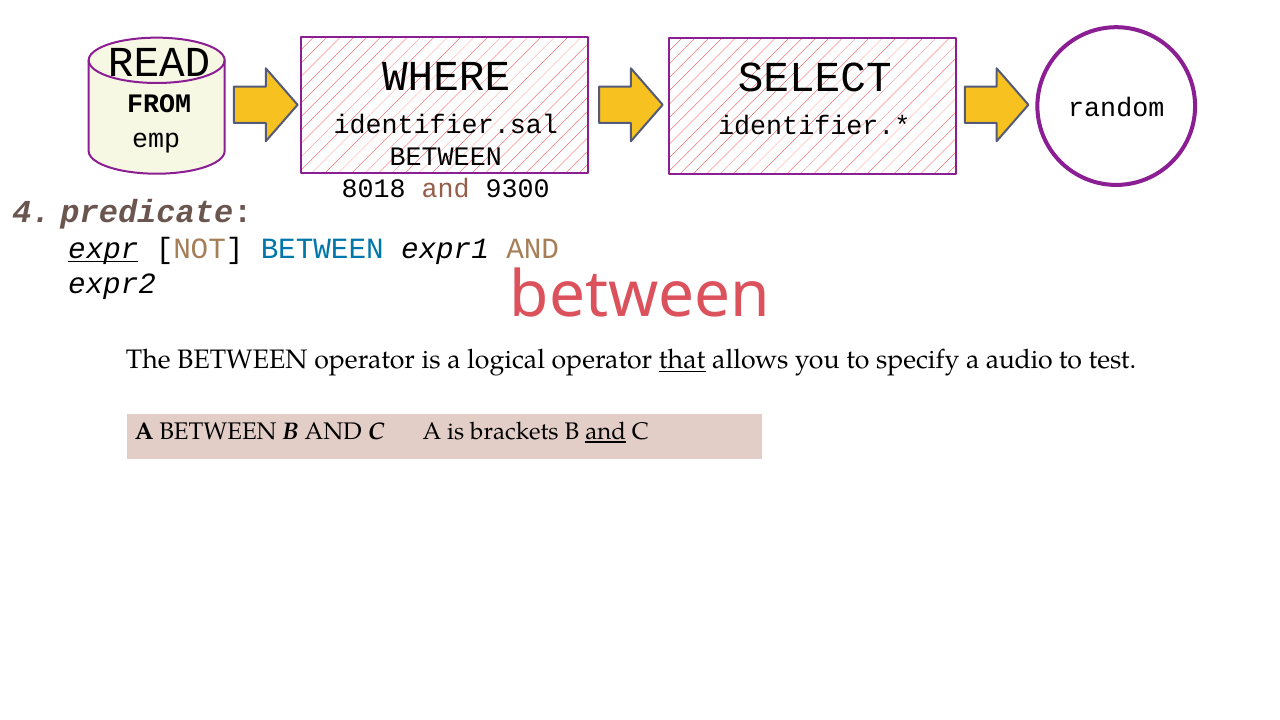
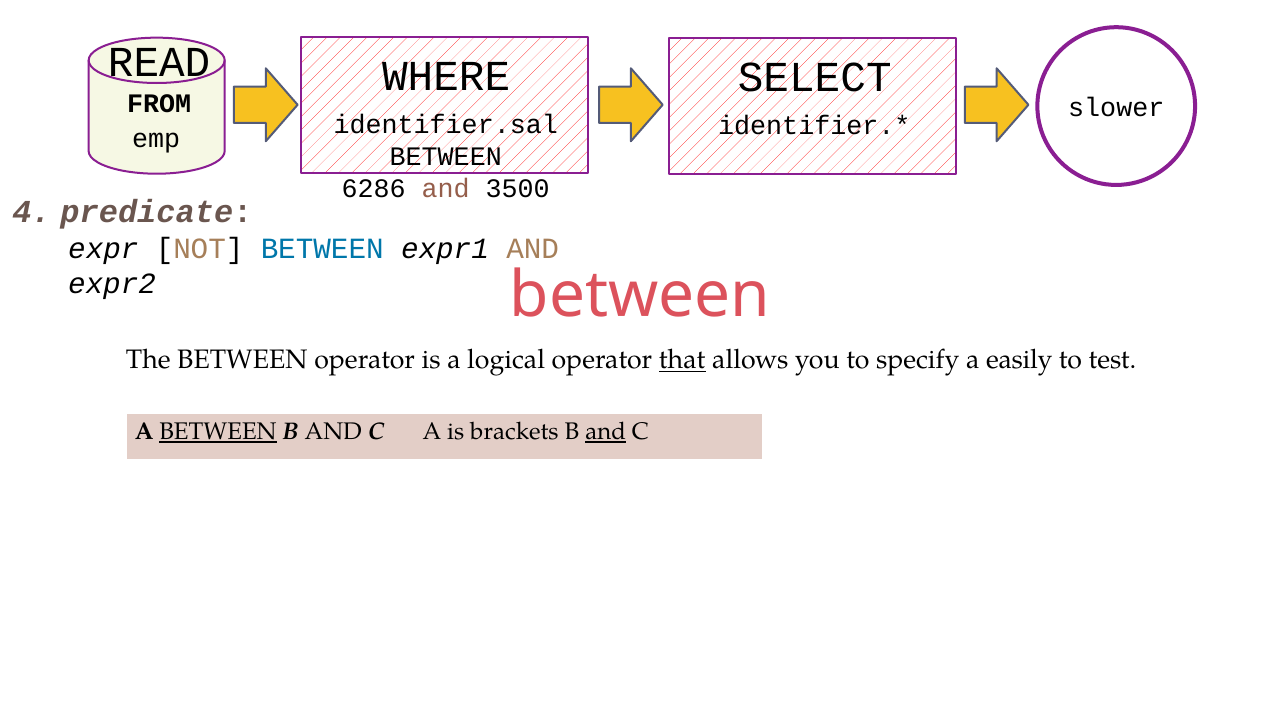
random: random -> slower (1116, 108)
8018: 8018 -> 6286 (374, 189)
9300: 9300 -> 3500 (518, 189)
expr underline: present -> none (103, 249)
audio: audio -> easily (1019, 360)
BETWEEN underline: none -> present (218, 432)
